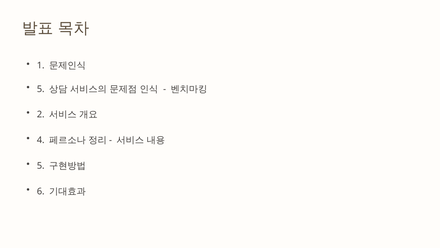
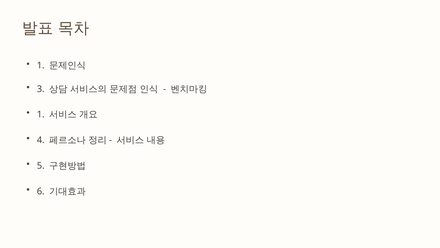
5: 5 -> 3 (41, 89)
2: 2 -> 1 (41, 114)
